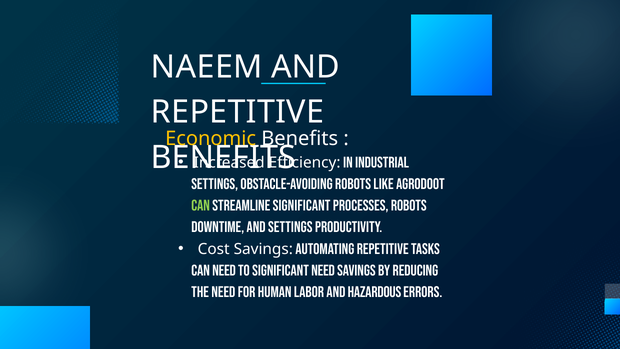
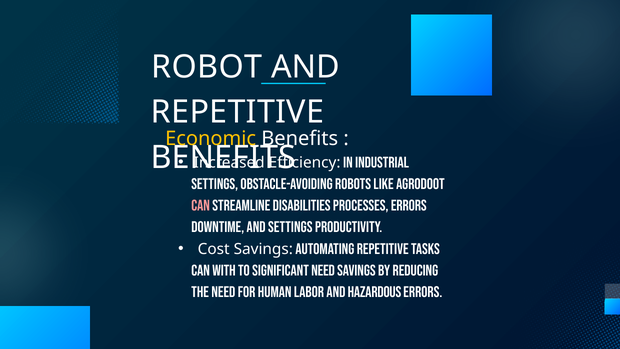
NAEEM: NAEEM -> ROBOT (207, 67)
can colour: light green -> pink (201, 206)
streamline significant: significant -> disabilities (302, 206)
processes robots: robots -> errors (409, 206)
can need: need -> with (224, 270)
